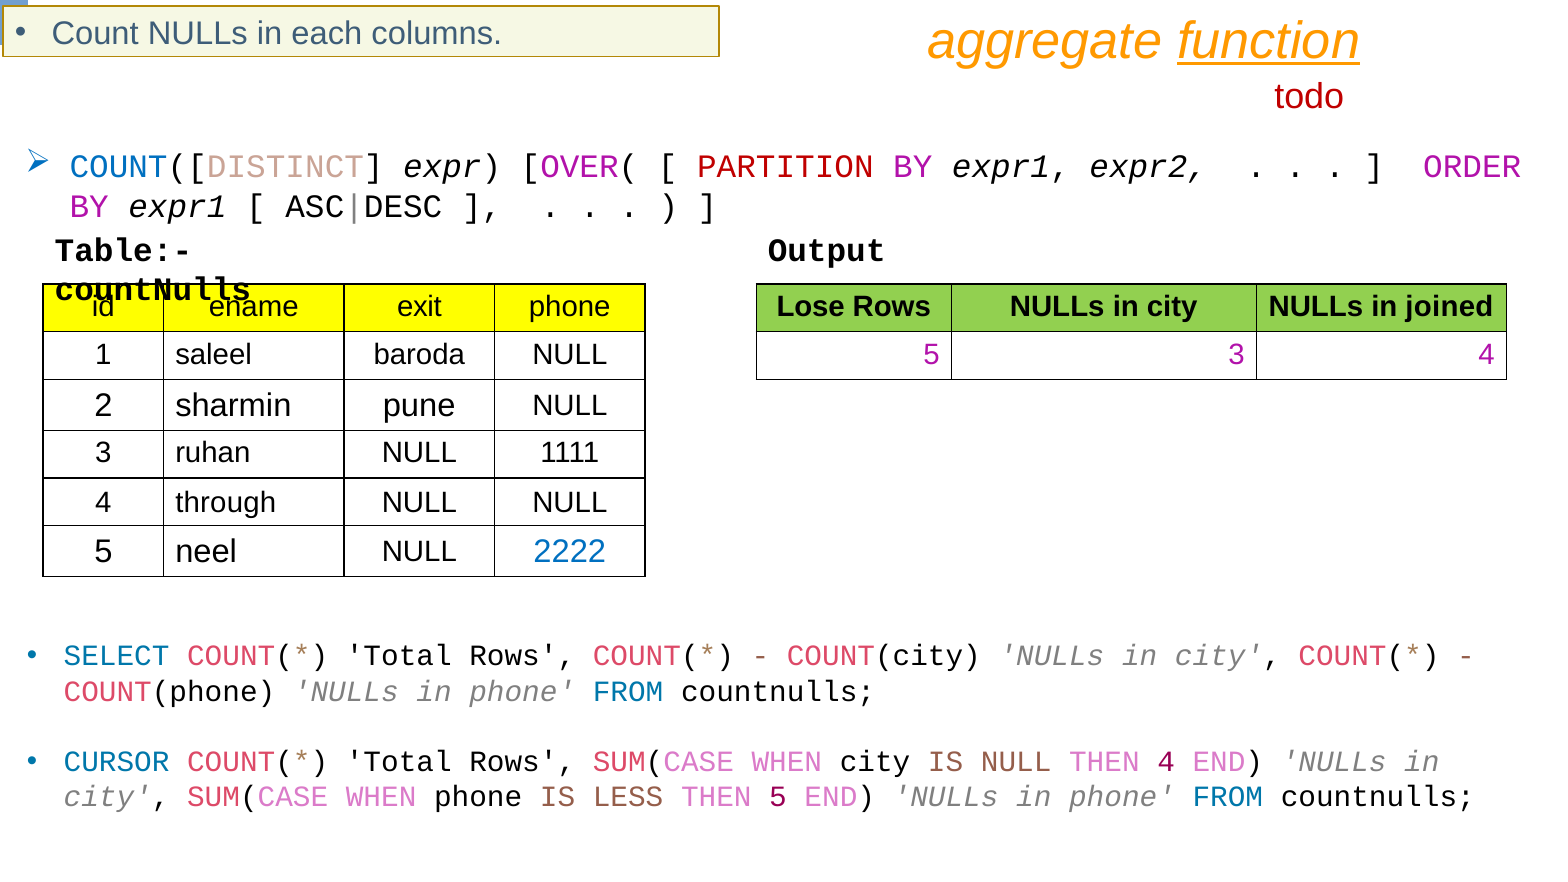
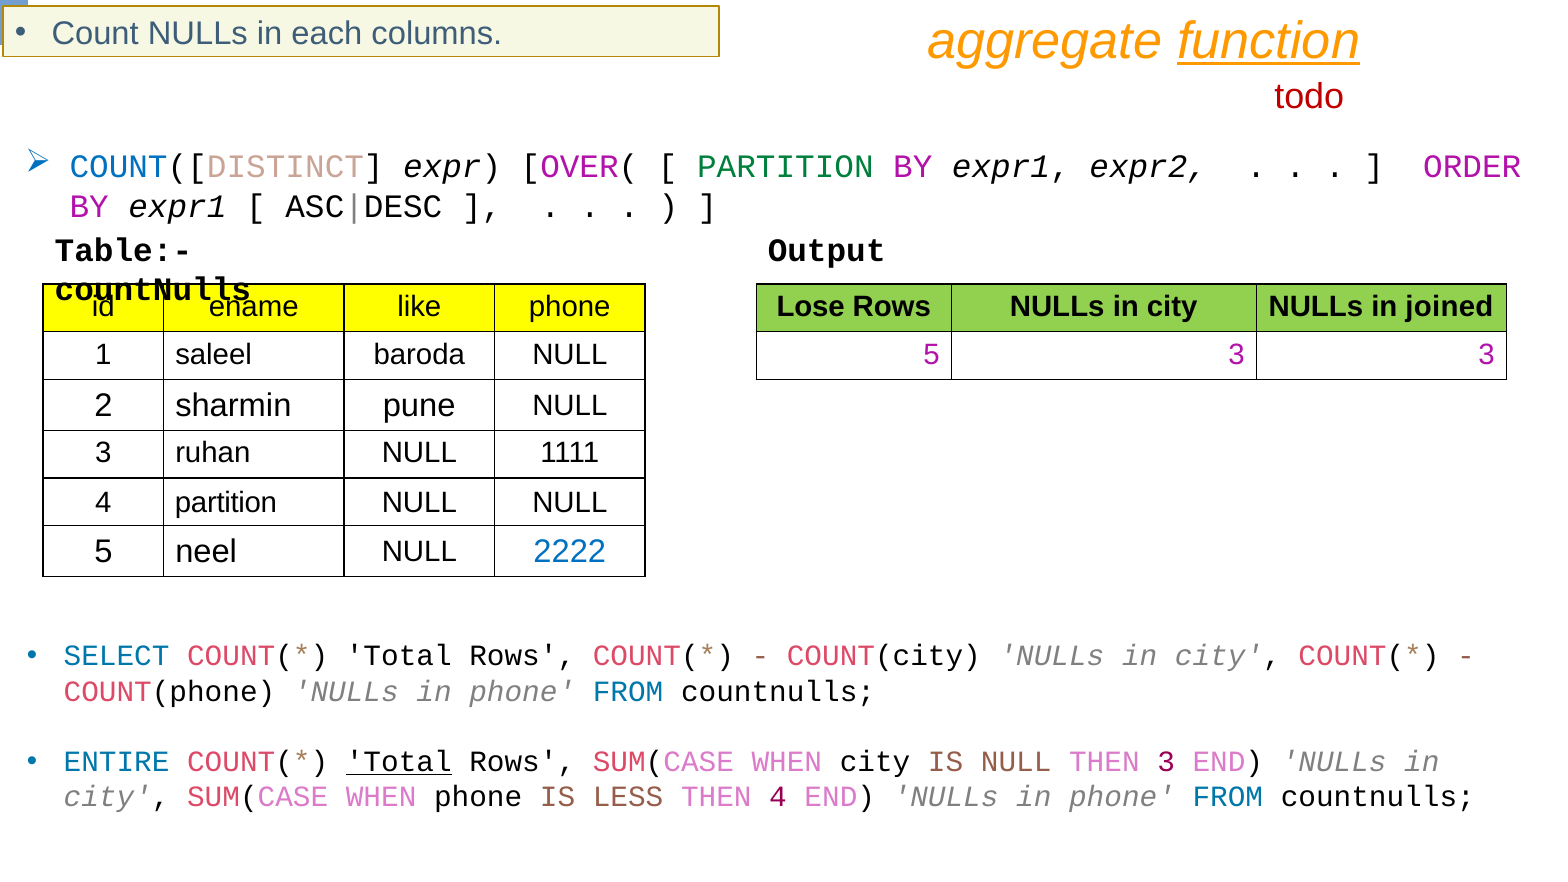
PARTITION colour: red -> green (785, 167)
exit: exit -> like (419, 307)
3 4: 4 -> 3 (1486, 354)
4 through: through -> partition (226, 502)
CURSOR: CURSOR -> ENTIRE (117, 762)
Total underline: none -> present (399, 762)
THEN 4: 4 -> 3 (1166, 762)
THEN 5: 5 -> 4 (778, 797)
